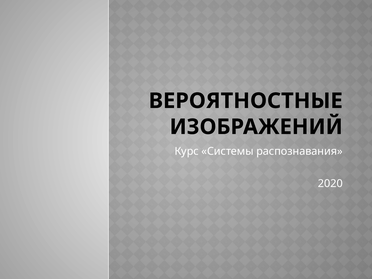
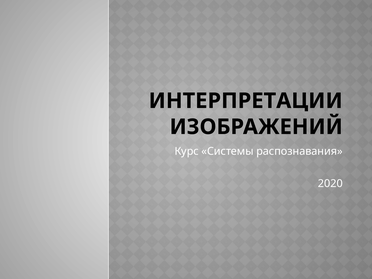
ВЕРОЯТНОСТНЫЕ: ВЕРОЯТНОСТНЫЕ -> ИНТЕРПРЕТАЦИИ (246, 101)
